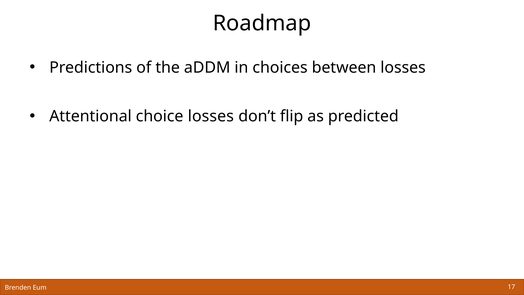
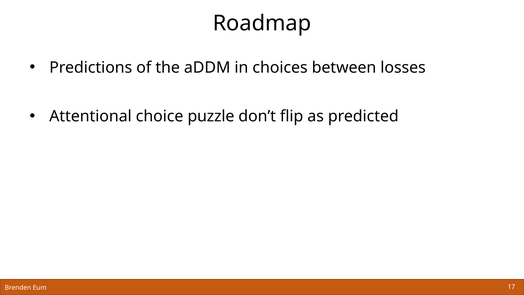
choice losses: losses -> puzzle (211, 116)
